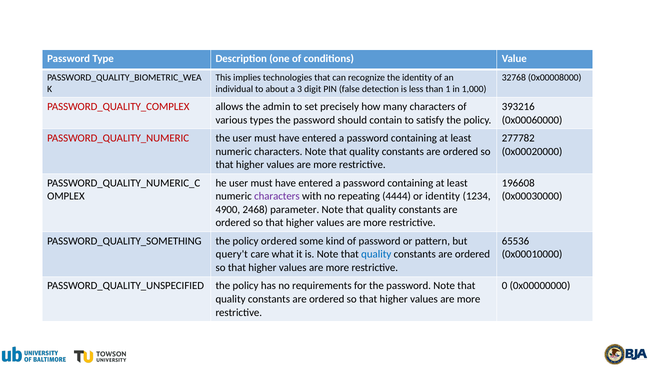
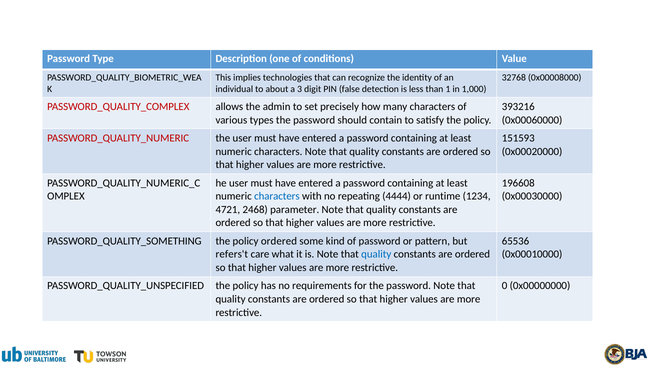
277782: 277782 -> 151593 (518, 138)
characters colour: purple -> blue (277, 196)
or identity: identity -> runtime (443, 196)
4900: 4900 -> 4721 (228, 209)
query't: query't -> refers't (232, 254)
